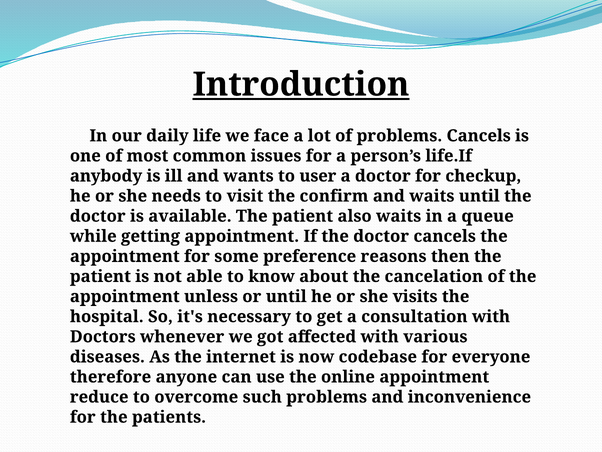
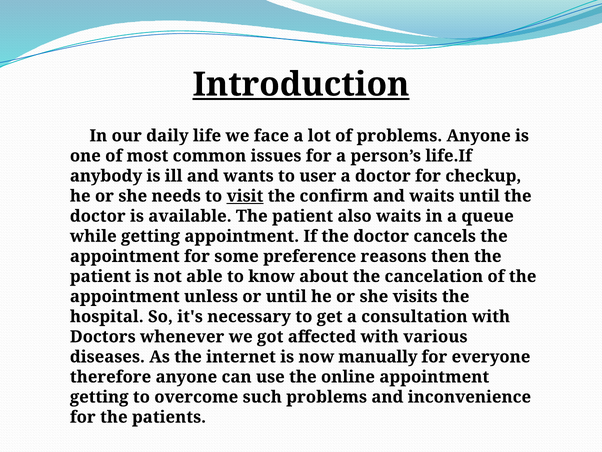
problems Cancels: Cancels -> Anyone (479, 136)
visit underline: none -> present (245, 196)
codebase: codebase -> manually (378, 356)
reduce: reduce -> getting (99, 397)
